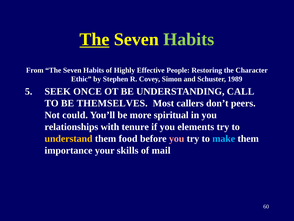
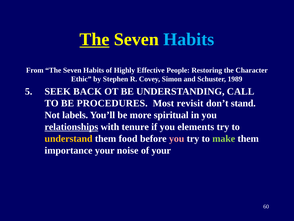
Habits colour: light green -> light blue (189, 39)
ONCE: ONCE -> BACK (88, 91)
THEMSELVES: THEMSELVES -> PROCEDURES (112, 103)
callers: callers -> revisit (190, 103)
peers: peers -> stand (243, 103)
could: could -> labels (75, 115)
relationships underline: none -> present (71, 127)
make colour: light blue -> light green (224, 138)
skills: skills -> noise (128, 150)
of mail: mail -> your (161, 150)
